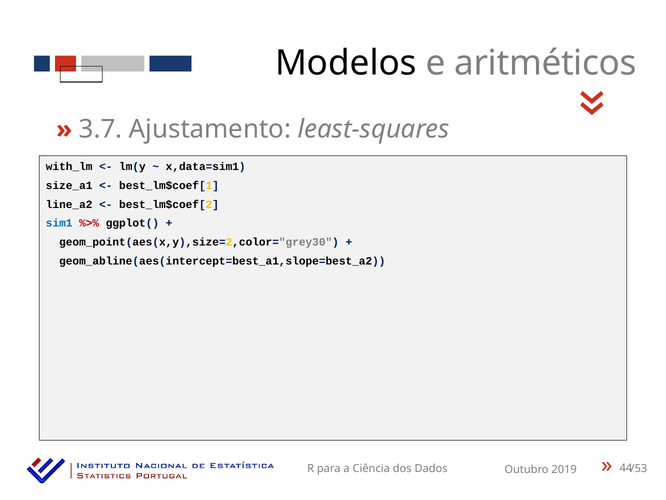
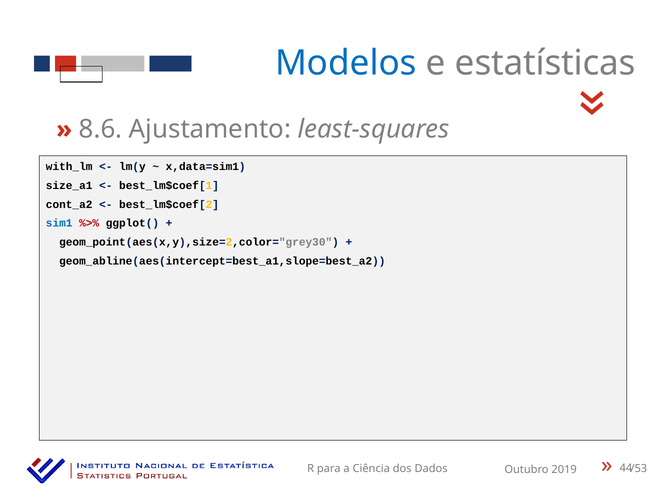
Modelos colour: black -> blue (346, 63)
aritméticos: aritméticos -> estatísticas (545, 63)
3.7: 3.7 -> 8.6 (101, 129)
line_a2: line_a2 -> cont_a2 (69, 204)
